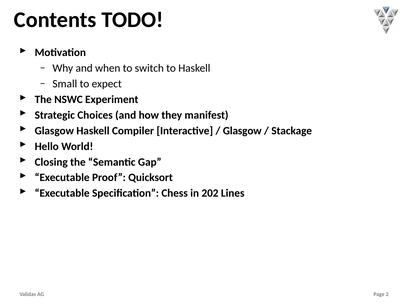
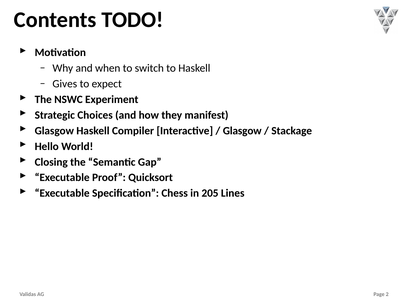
Small: Small -> Gives (65, 84)
202: 202 -> 205 (210, 193)
